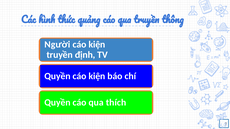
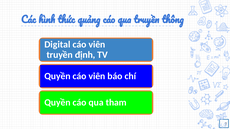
Người: Người -> Digital (57, 45)
kiện: kiện -> viên (97, 45)
kiện: kiện -> viên (97, 76)
thích: thích -> tham (116, 103)
